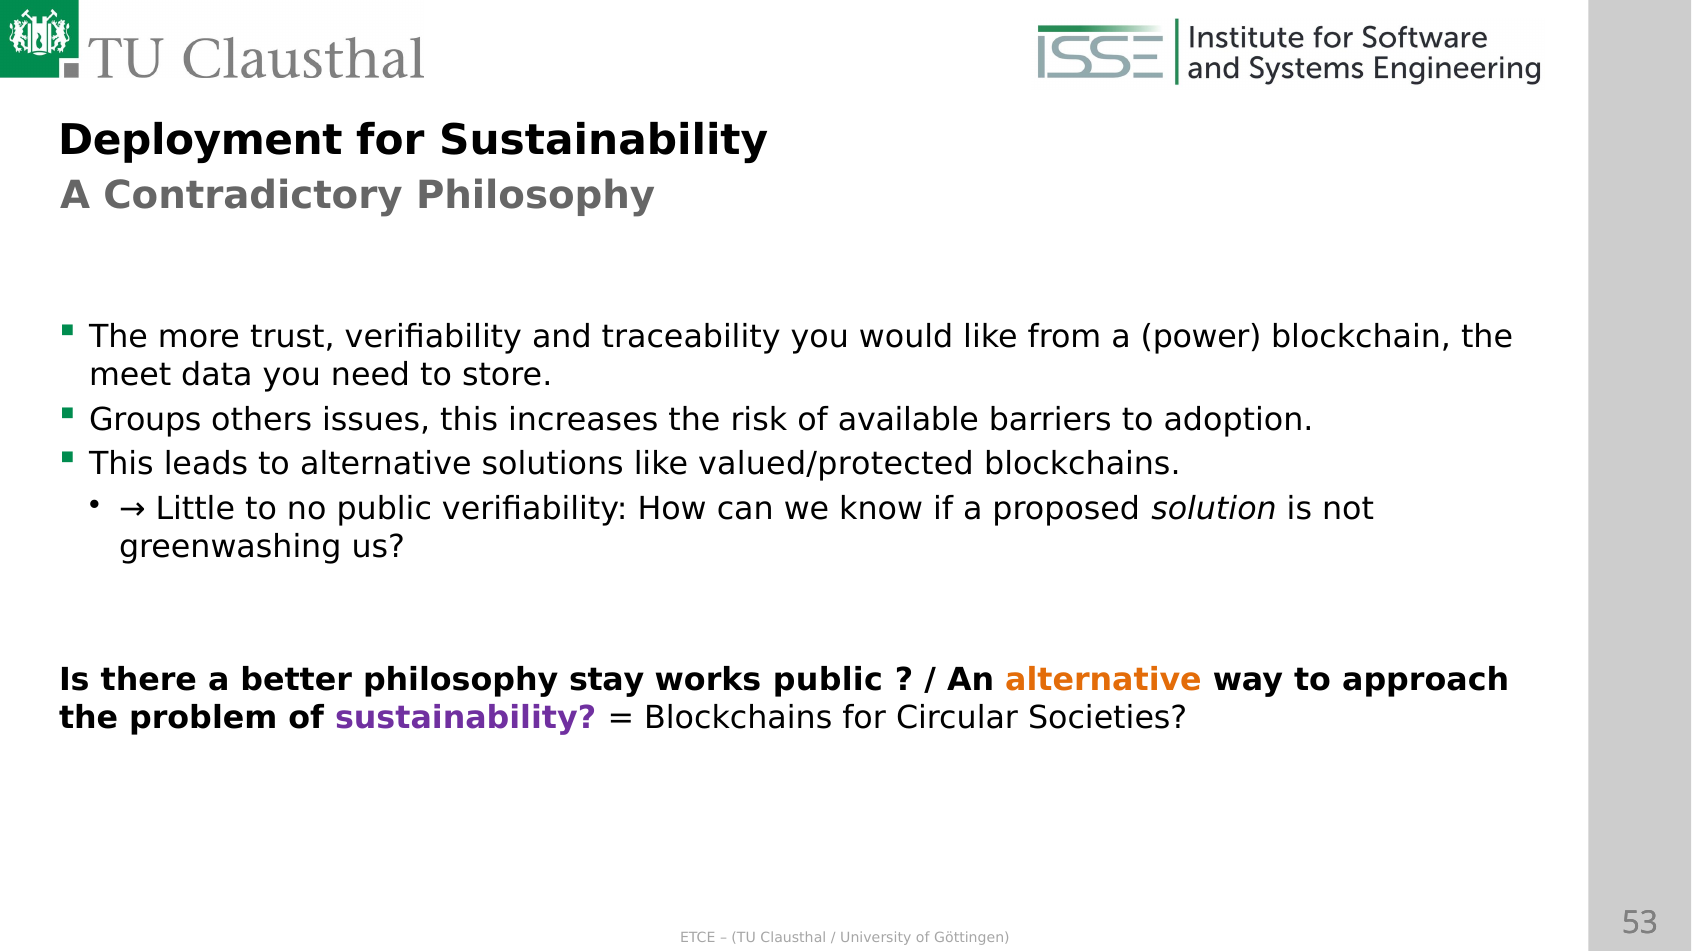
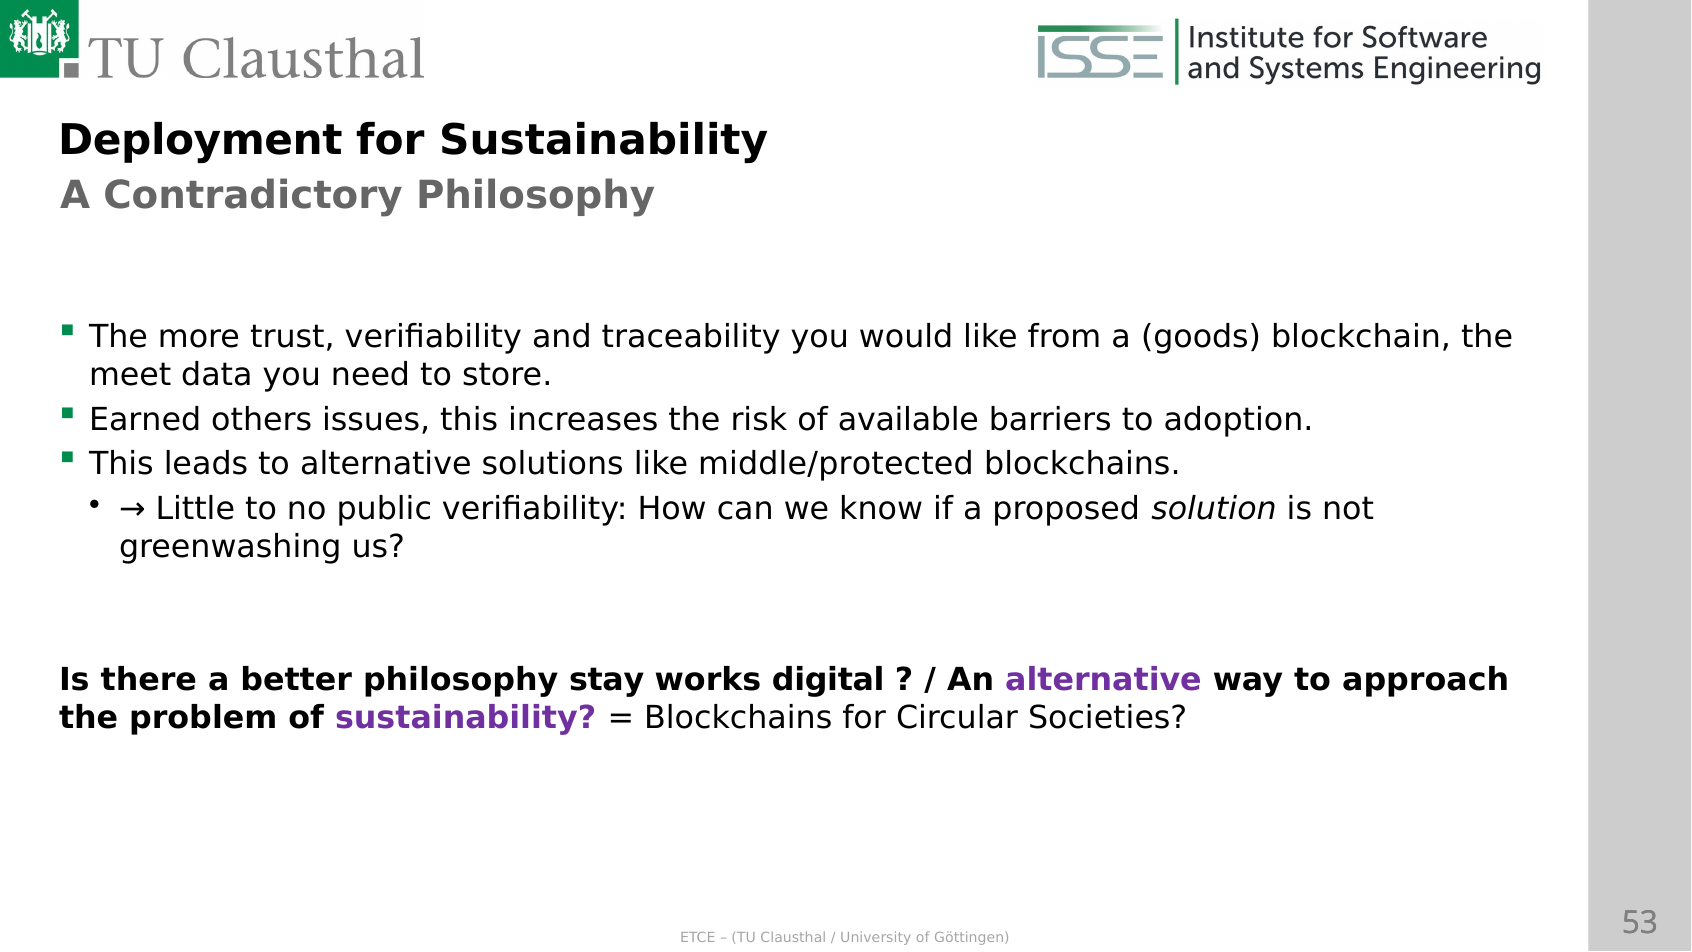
power: power -> goods (1201, 337)
Groups: Groups -> Earned (145, 420)
valued/protected: valued/protected -> middle/protected (836, 464)
works public: public -> digital (828, 680)
alternative colour: orange -> purple (1103, 680)
